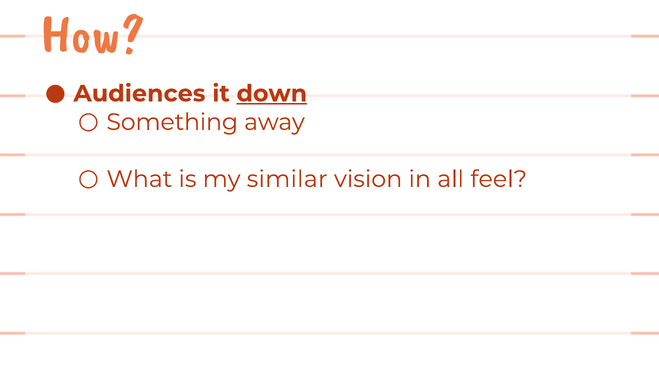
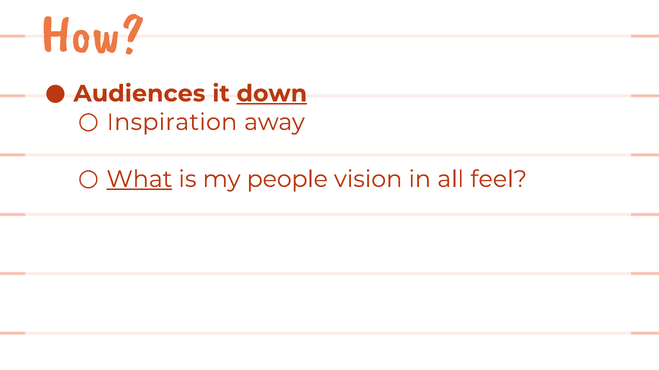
Something: Something -> Inspiration (172, 122)
What underline: none -> present (139, 179)
similar: similar -> people (287, 179)
